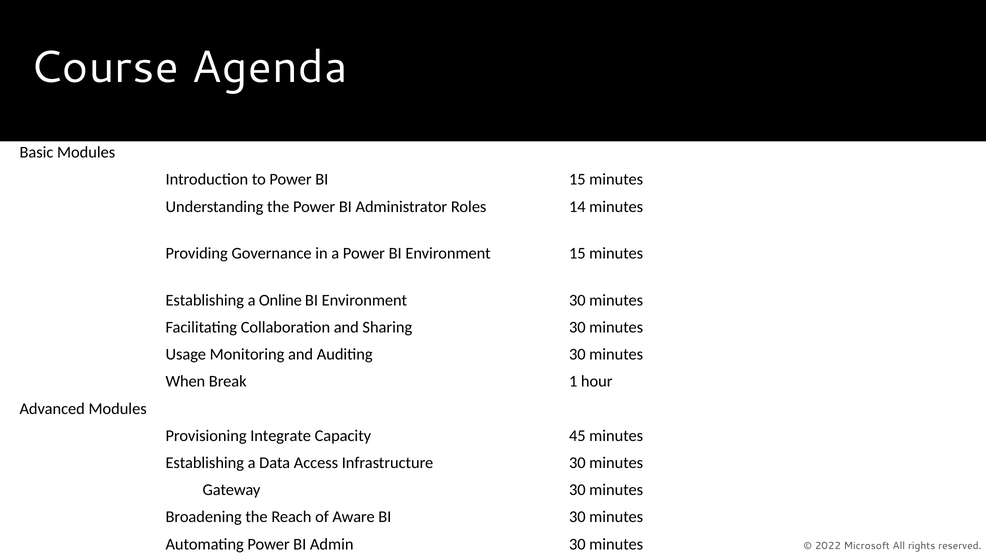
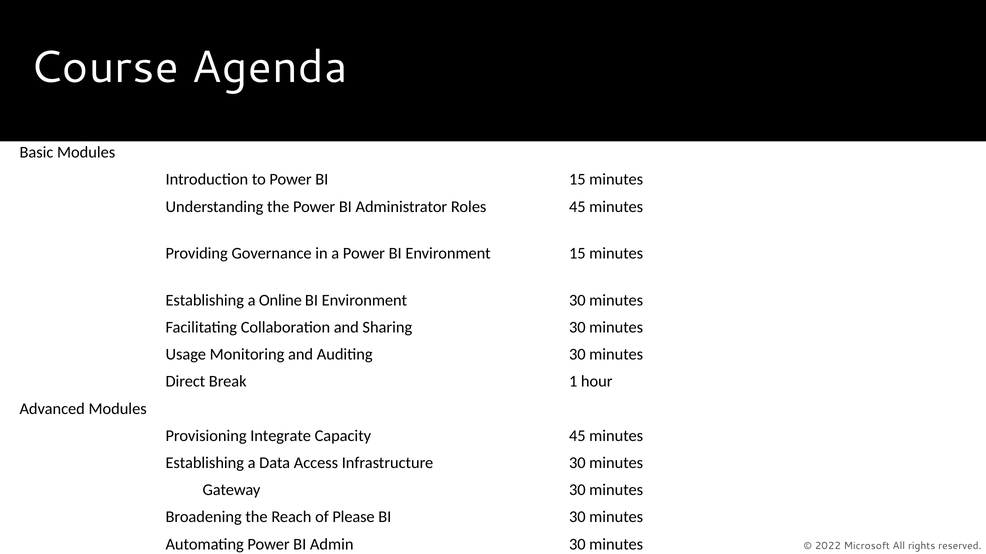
Roles 14: 14 -> 45 (577, 207)
When: When -> Direct (185, 382)
Aware: Aware -> Please (354, 518)
